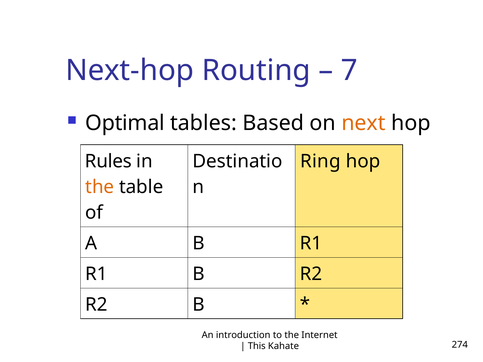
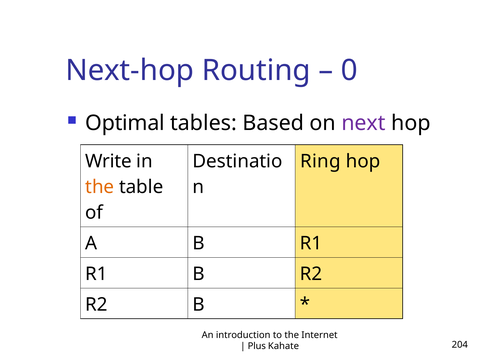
7: 7 -> 0 (349, 71)
next colour: orange -> purple (364, 123)
Rules: Rules -> Write (108, 161)
This: This -> Plus (257, 346)
274: 274 -> 204 (460, 345)
